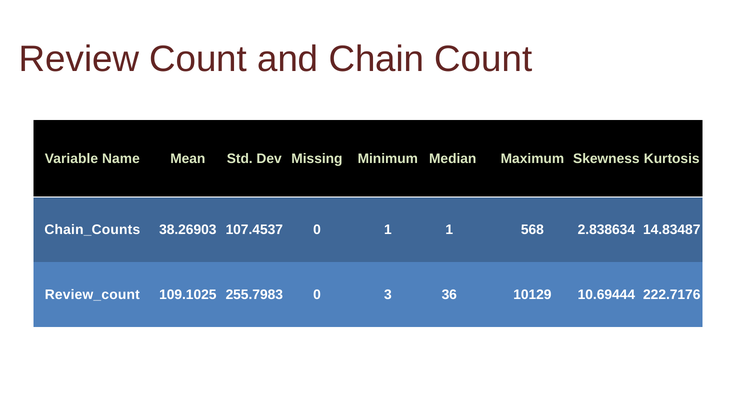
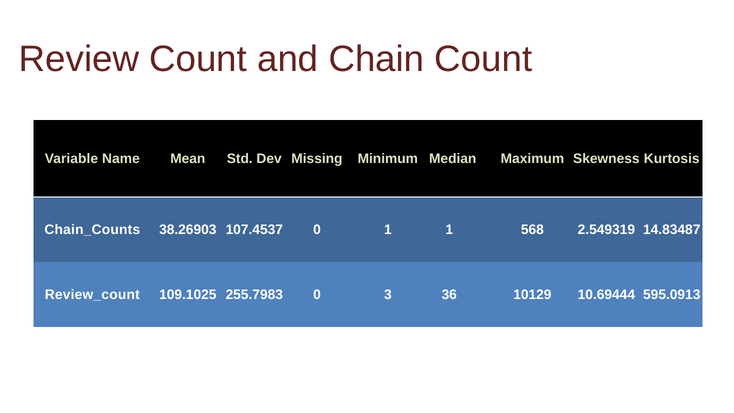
2.838634: 2.838634 -> 2.549319 (606, 230)
222.7176: 222.7176 -> 595.0913 (672, 295)
